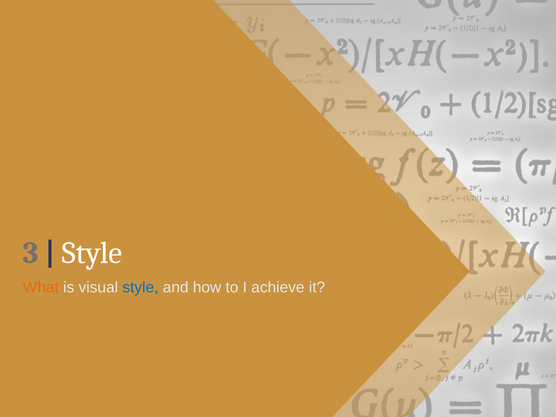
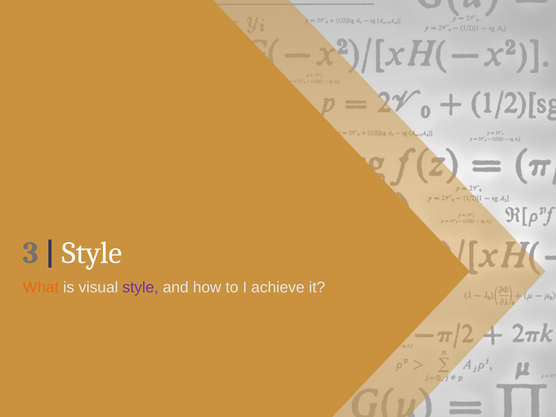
style colour: blue -> purple (140, 287)
